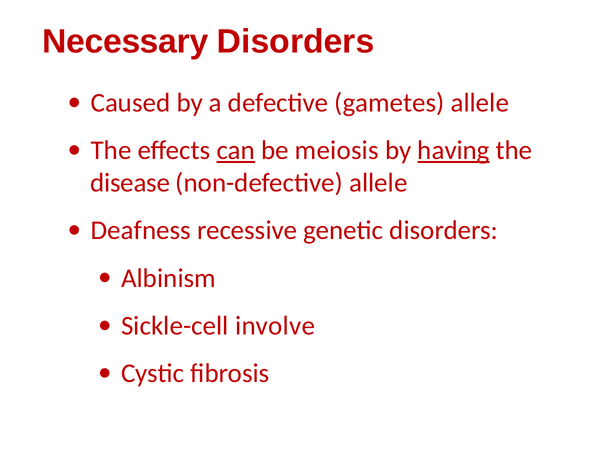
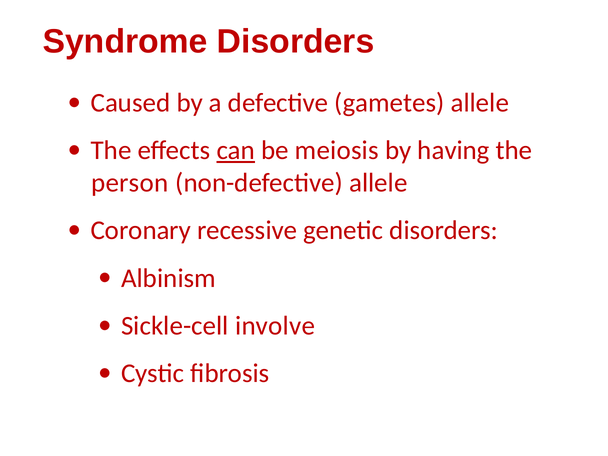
Necessary: Necessary -> Syndrome (125, 42)
having underline: present -> none (454, 150)
disease: disease -> person (130, 183)
Deafness: Deafness -> Coronary (141, 230)
